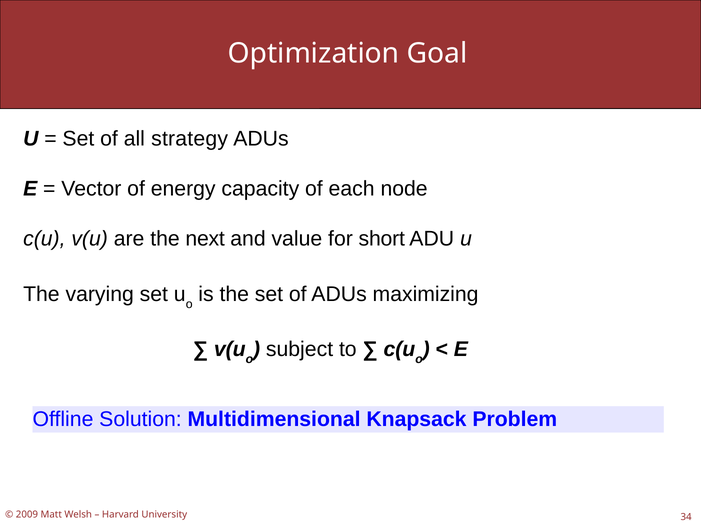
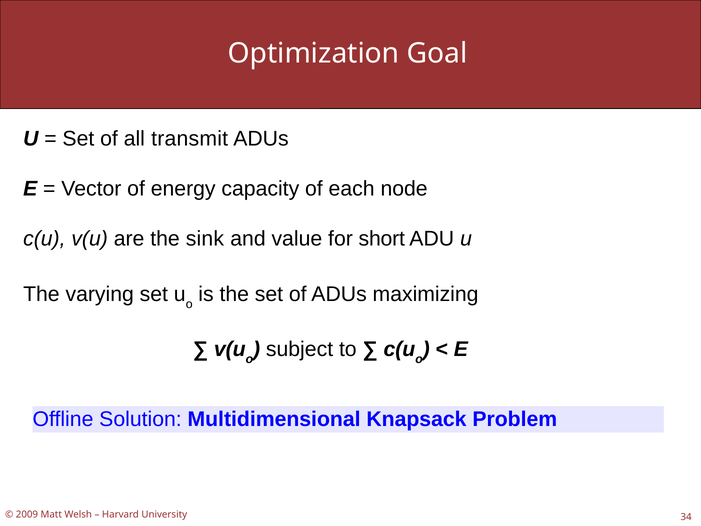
strategy: strategy -> transmit (190, 138)
next: next -> sink (205, 239)
